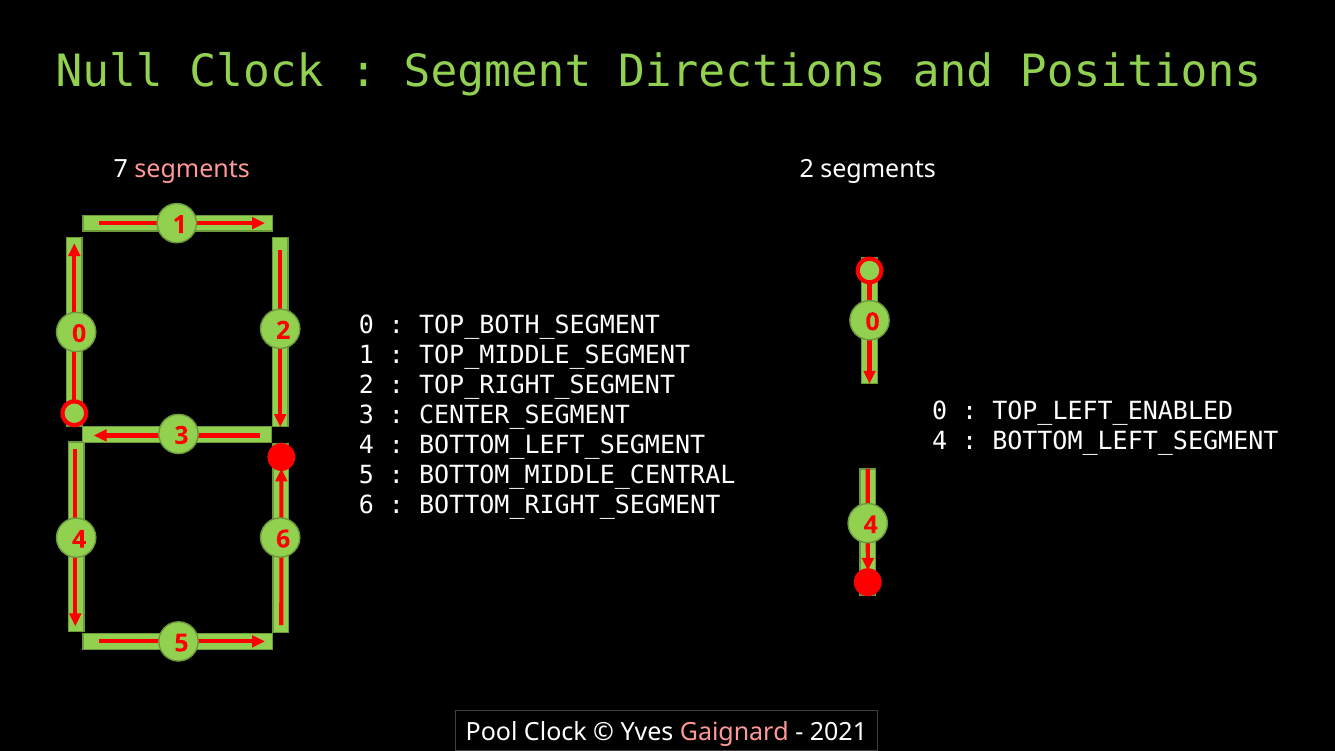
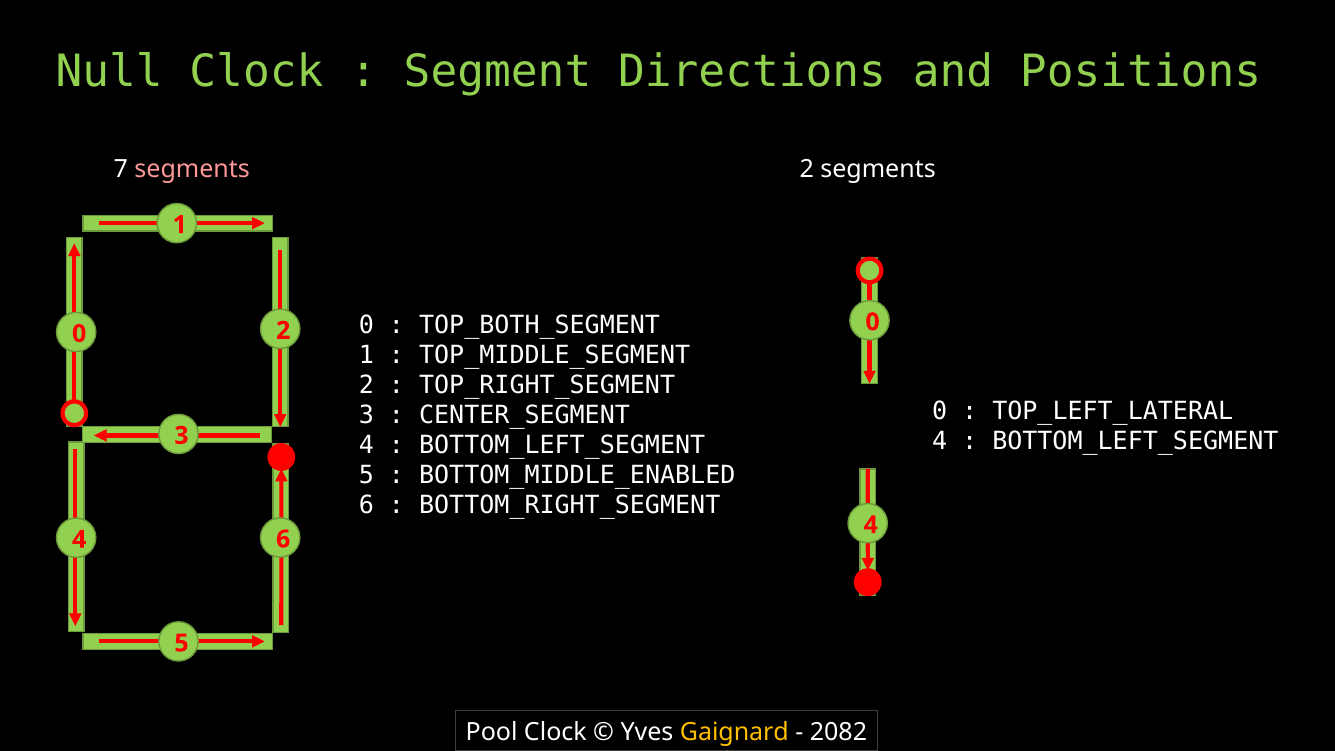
TOP_LEFT_ENABLED: TOP_LEFT_ENABLED -> TOP_LEFT_LATERAL (1113, 411)
BOTTOM_MIDDLE_CENTRAL: BOTTOM_MIDDLE_CENTRAL -> BOTTOM_MIDDLE_ENABLED (577, 475)
Gaignard colour: pink -> yellow (734, 732)
2021: 2021 -> 2082 (838, 732)
